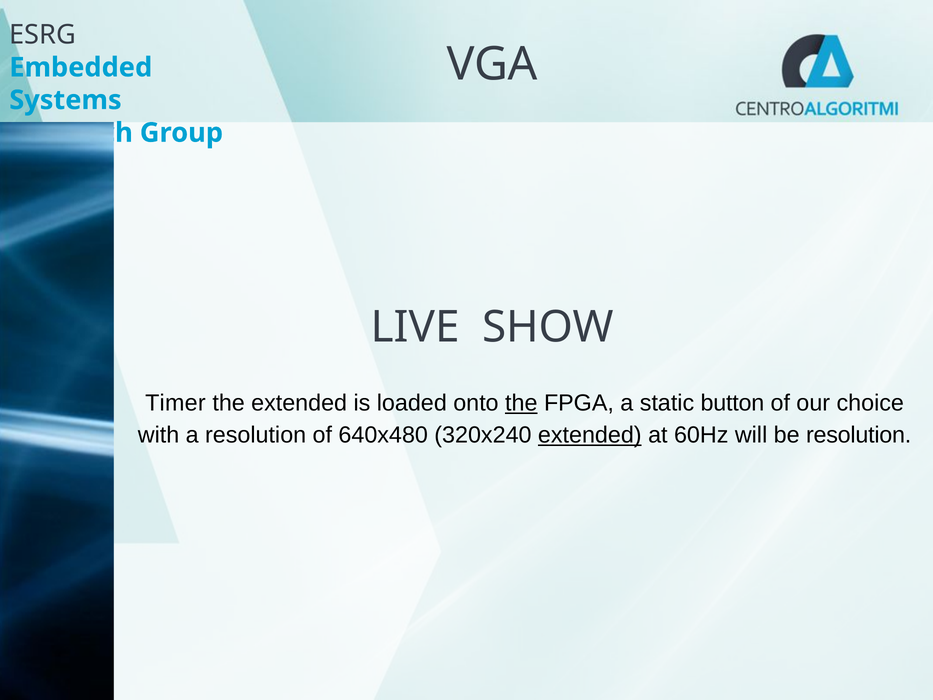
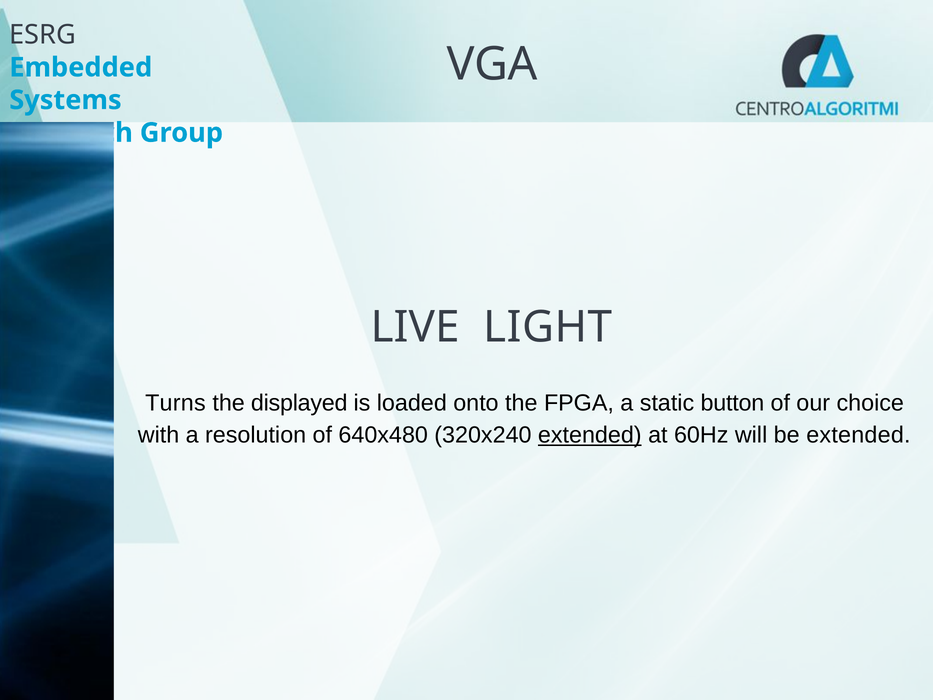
SHOW: SHOW -> LIGHT (548, 327)
Timer: Timer -> Turns (175, 403)
the extended: extended -> displayed (299, 403)
the underline: present -> none (521, 403)
be resolution: resolution -> extended (858, 435)
